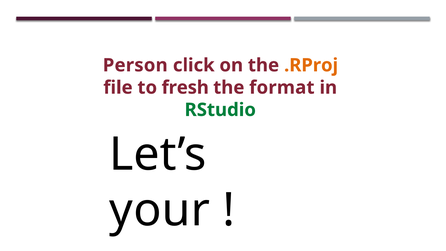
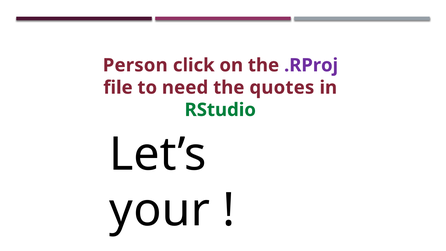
.RProj colour: orange -> purple (311, 65)
fresh: fresh -> need (185, 88)
format: format -> quotes (282, 88)
